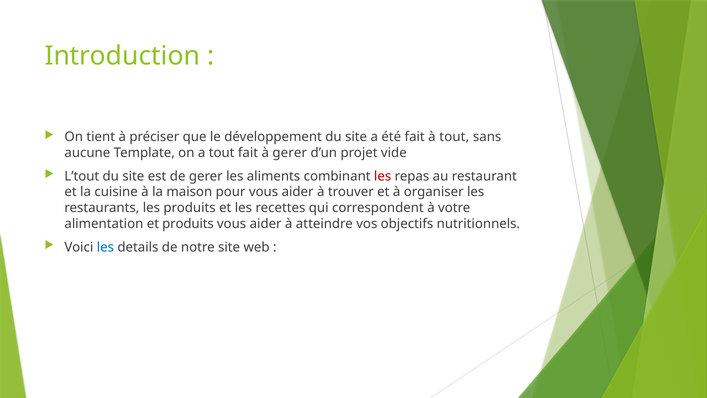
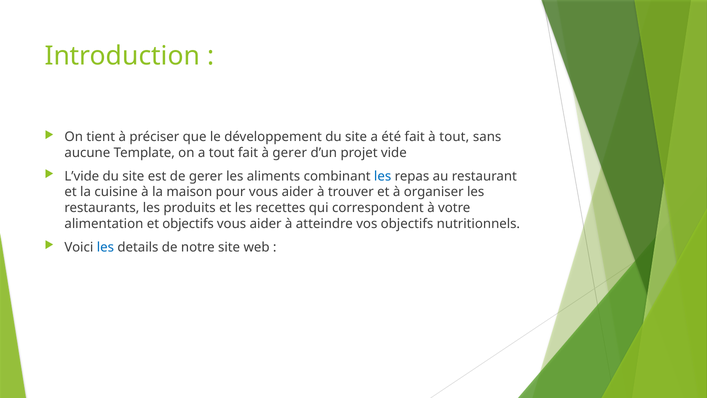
L’tout: L’tout -> L’vide (82, 176)
les colour: red -> blue (383, 176)
et produits: produits -> objectifs (188, 224)
